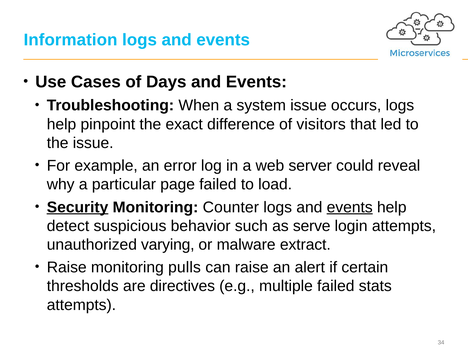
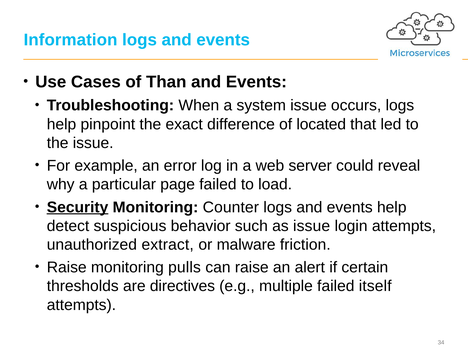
Days: Days -> Than (166, 82)
visitors: visitors -> located (321, 124)
events underline: present -> none (350, 207)
as serve: serve -> issue (312, 226)
varying: varying -> extract (168, 245)
extract: extract -> friction (305, 245)
stats: stats -> itself (375, 286)
